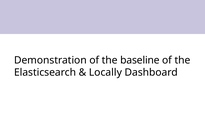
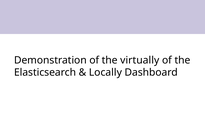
baseline: baseline -> virtually (140, 60)
